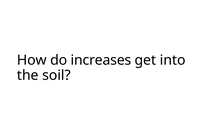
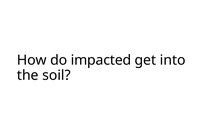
increases: increases -> impacted (101, 60)
